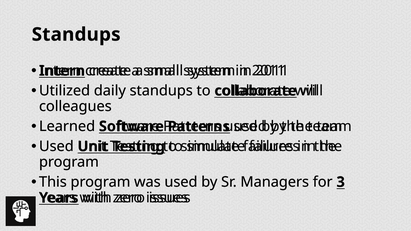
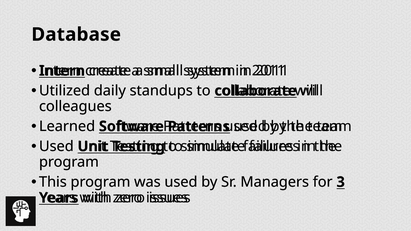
Standups: Standups -> Database (76, 35)
